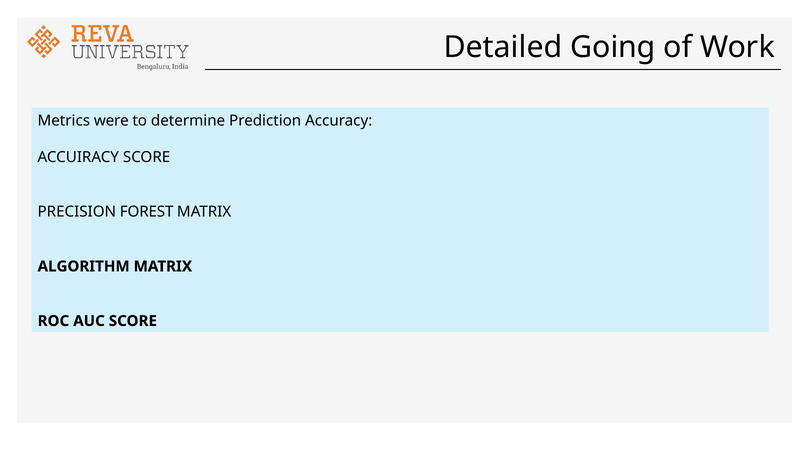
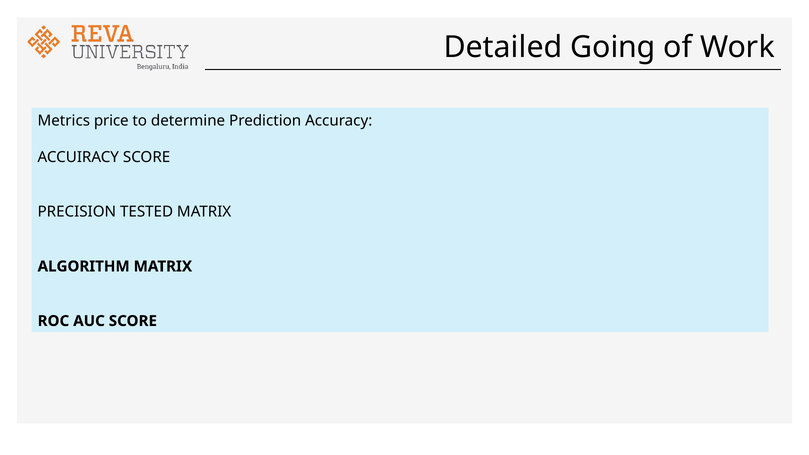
were: were -> price (111, 121)
FOREST: FOREST -> TESTED (147, 212)
